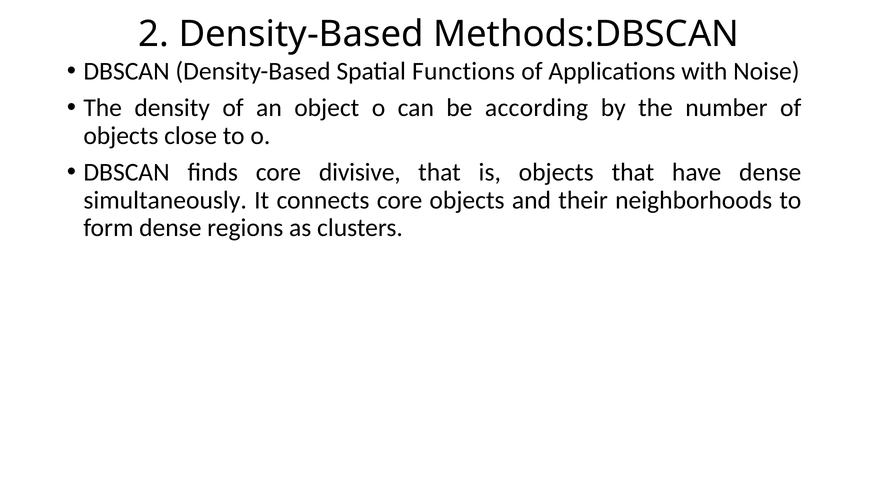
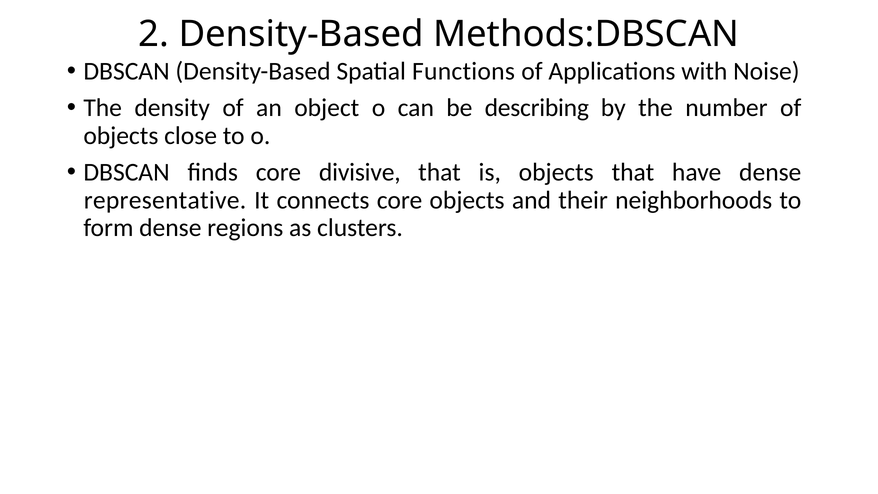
according: according -> describing (537, 108)
simultaneously: simultaneously -> representative (165, 200)
